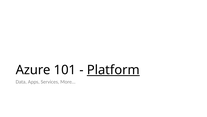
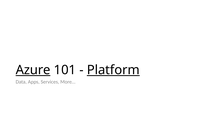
Azure underline: none -> present (33, 70)
